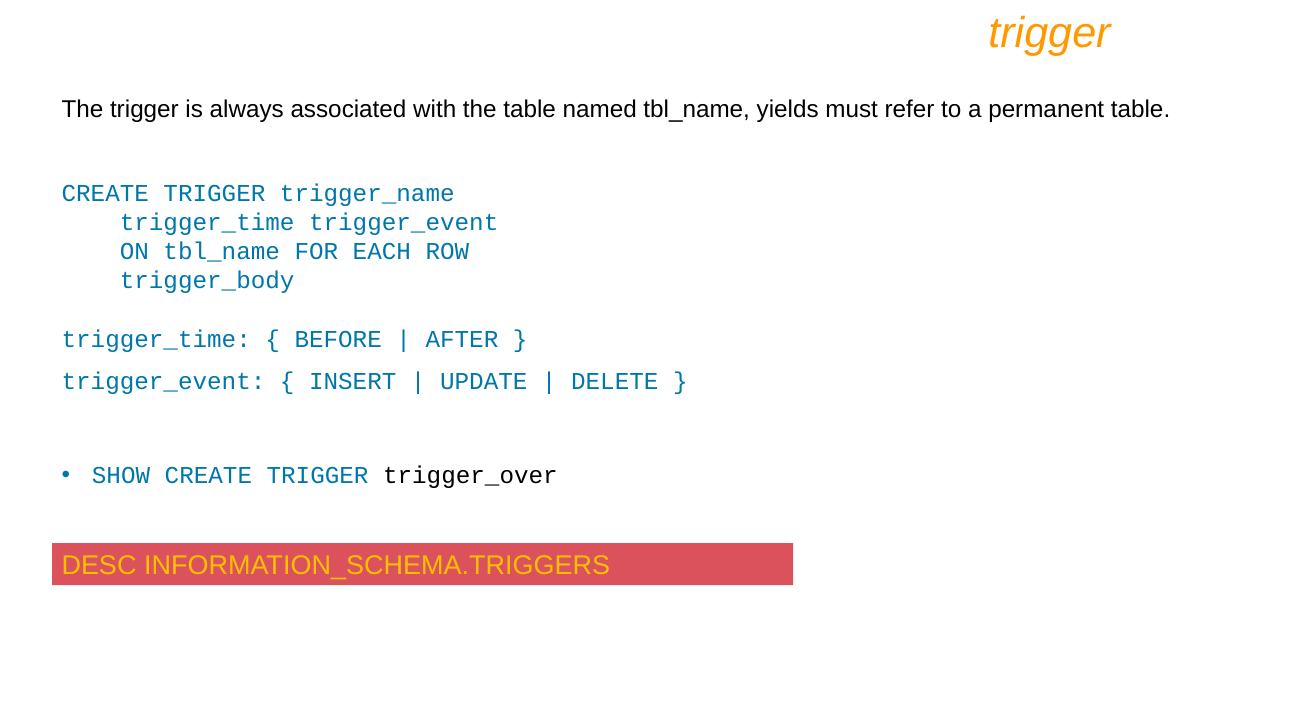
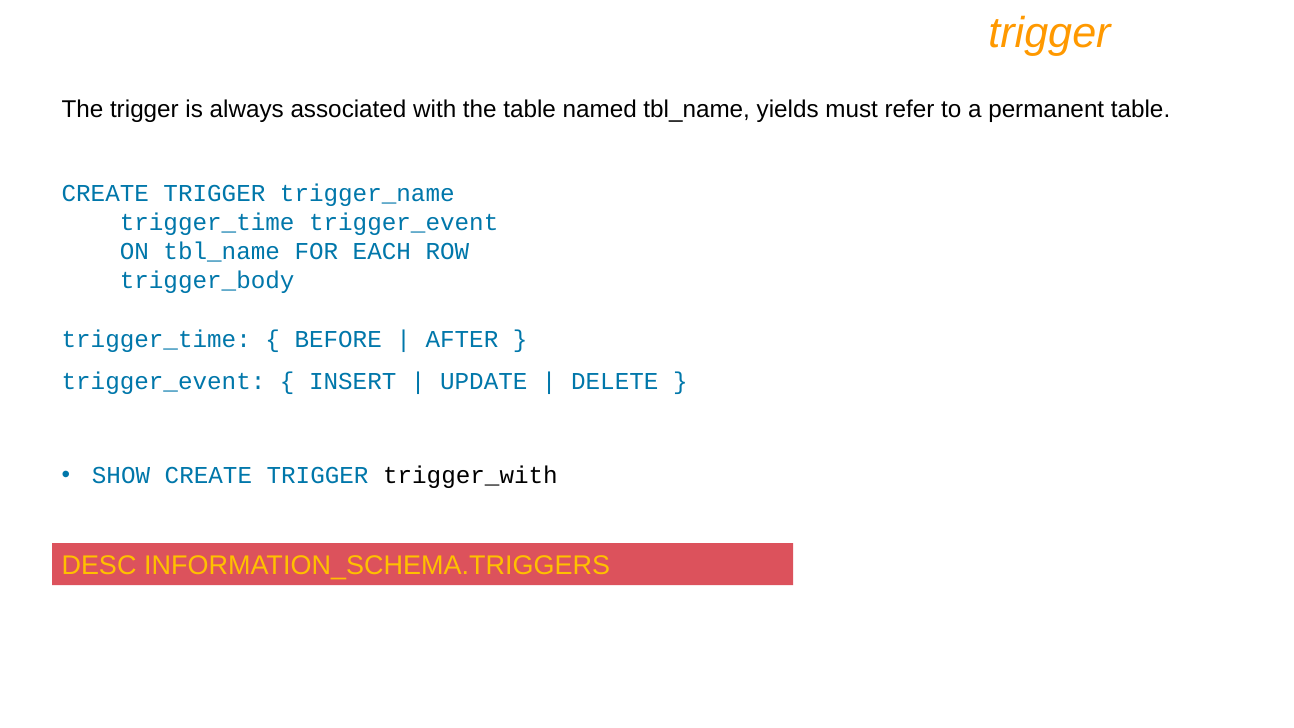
trigger_over: trigger_over -> trigger_with (470, 476)
